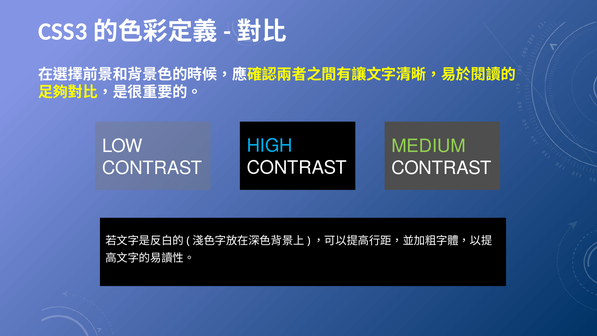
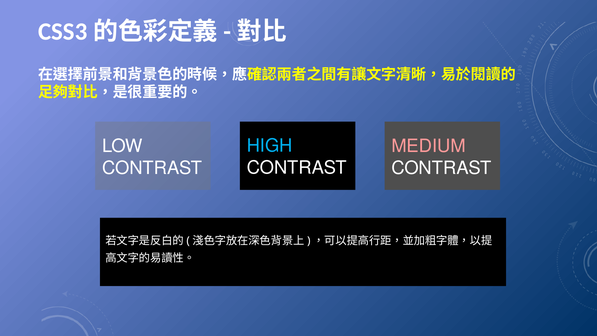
MEDIUM colour: light green -> pink (429, 146)
